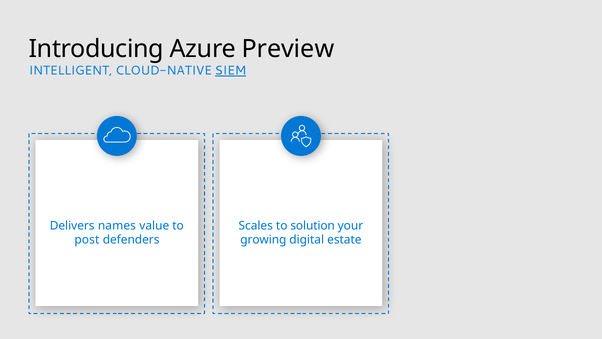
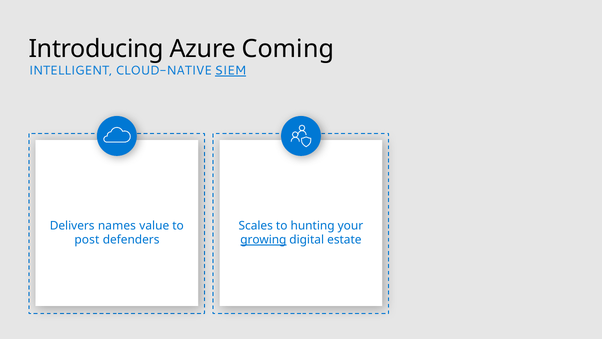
Preview: Preview -> Coming (288, 49)
solution: solution -> hunting (313, 225)
growing underline: none -> present (263, 240)
